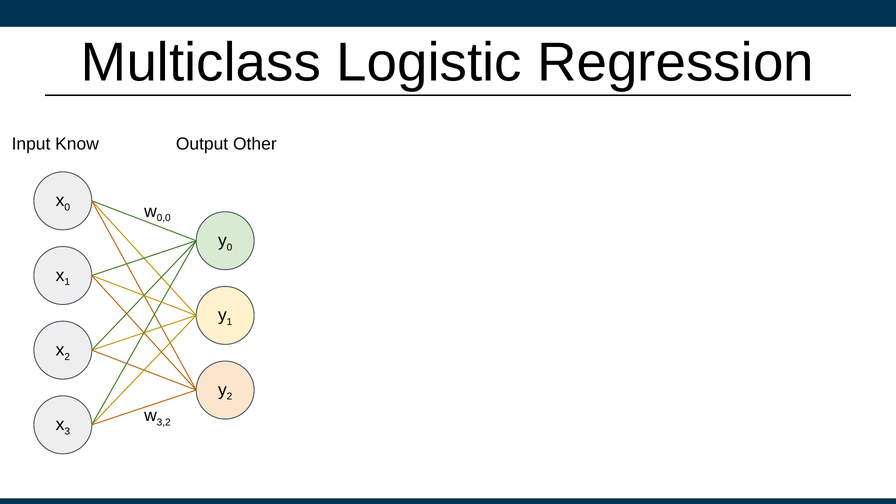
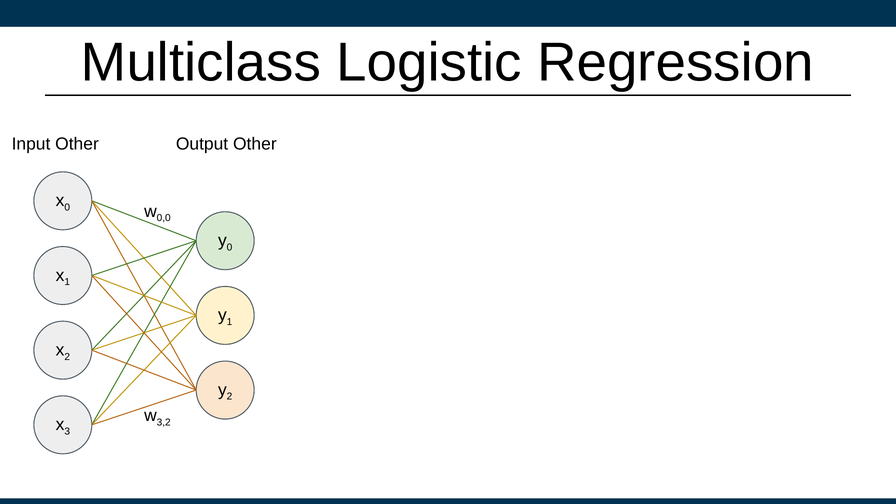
Input Know: Know -> Other (77, 144)
